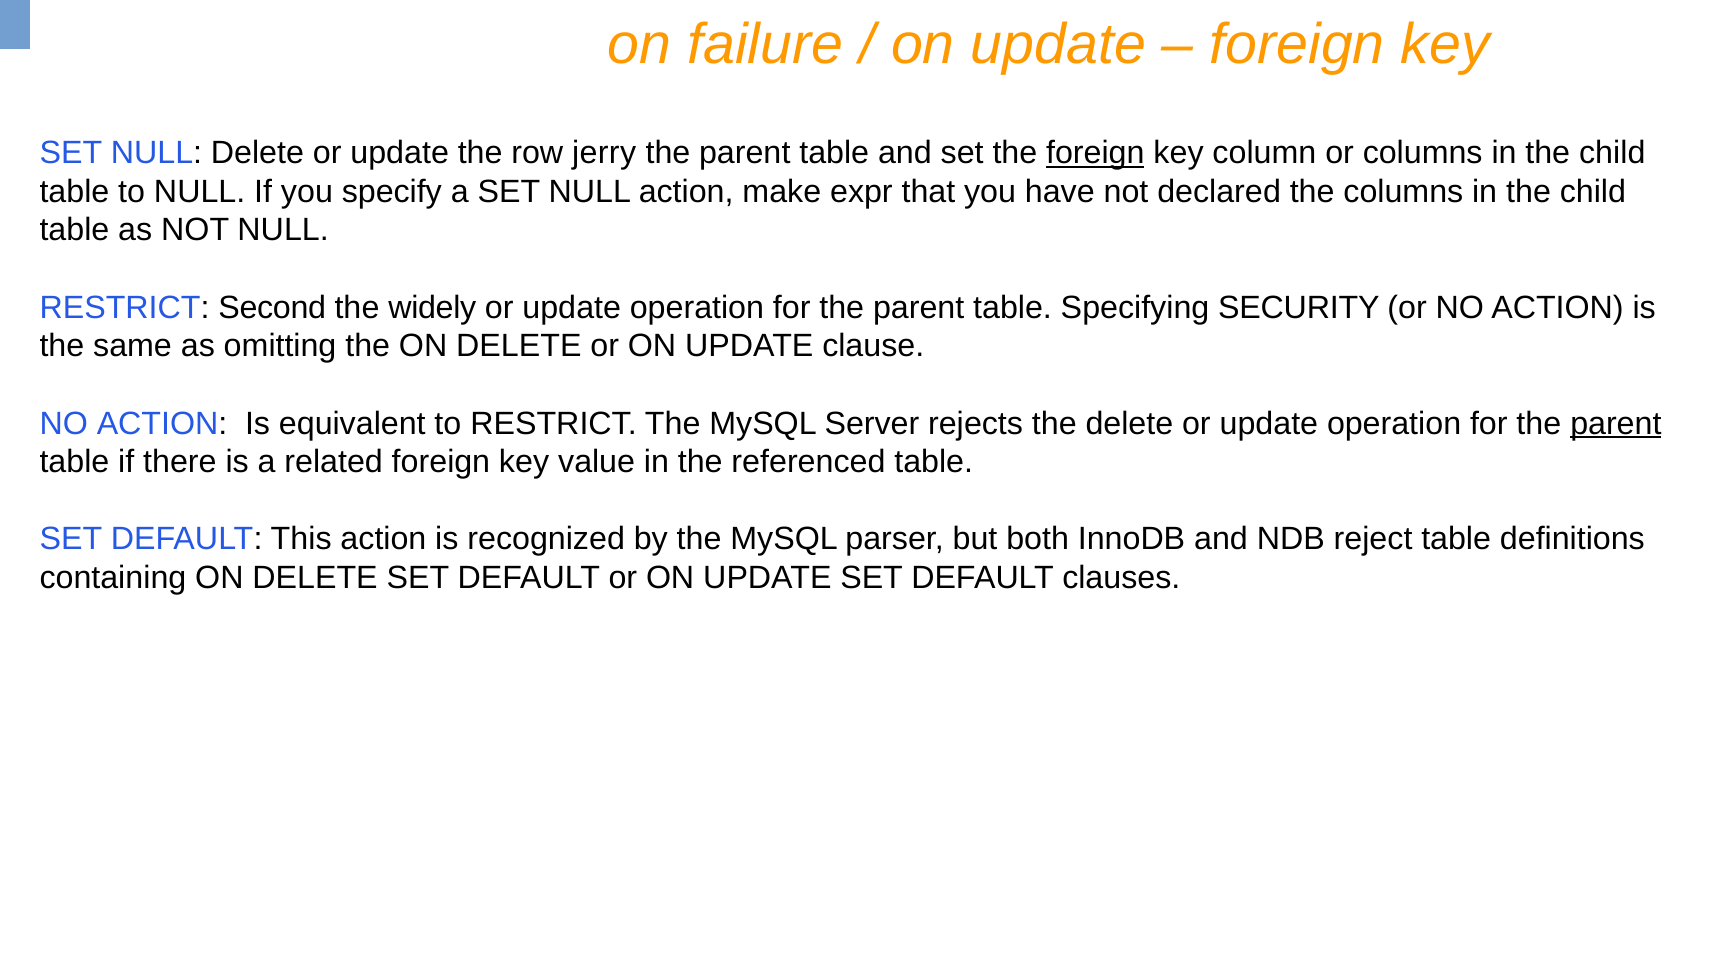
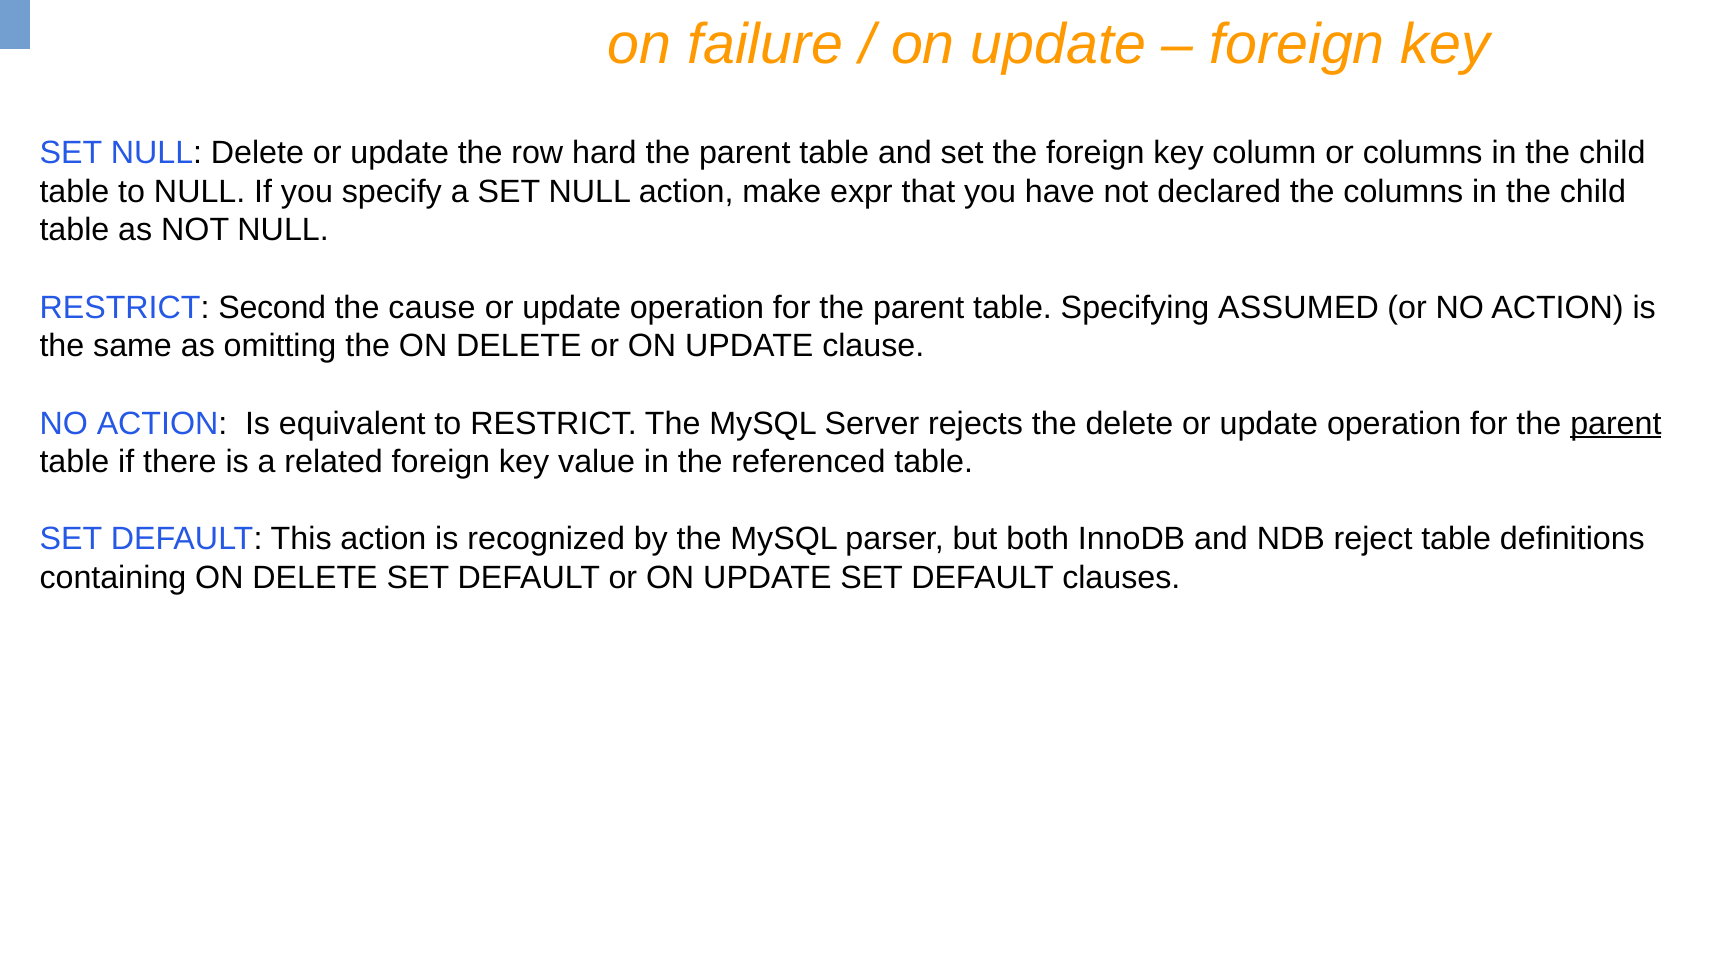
jerry: jerry -> hard (604, 153)
foreign underline: present -> none (1095, 153)
widely: widely -> cause (432, 308)
SECURITY: SECURITY -> ASSUMED (1299, 308)
